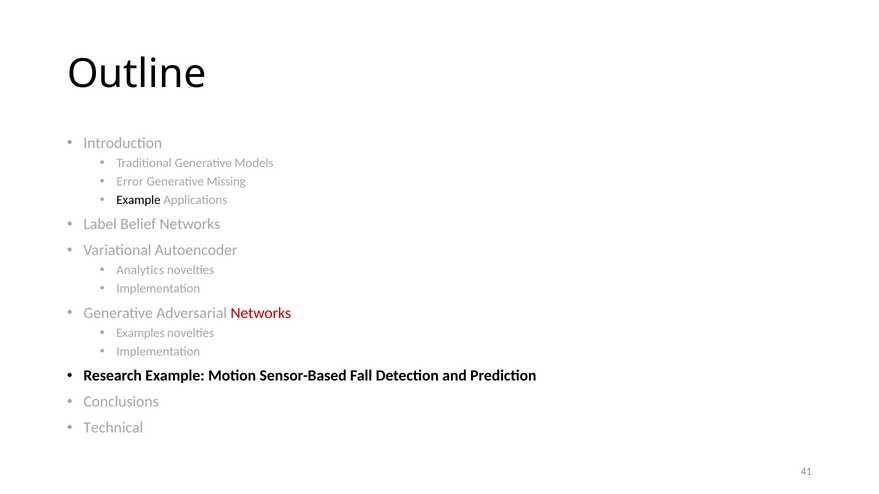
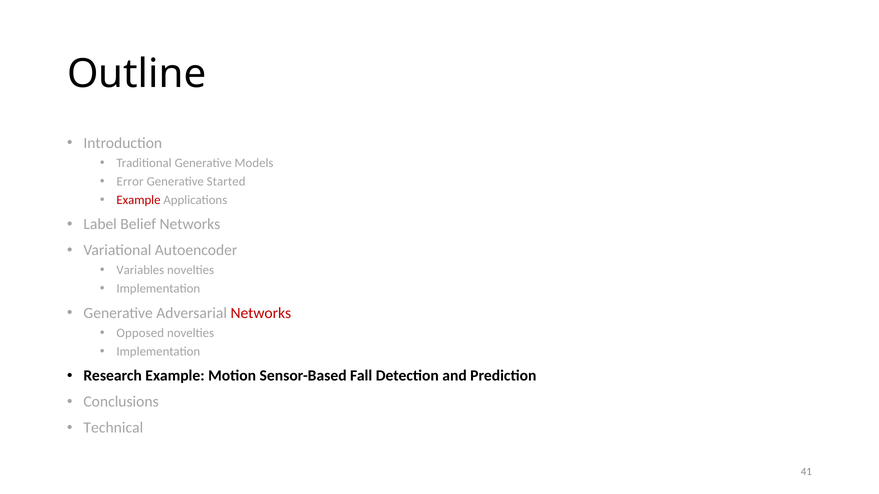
Missing: Missing -> Started (226, 182)
Example colour: black -> red (138, 200)
Analytics: Analytics -> Variables (140, 270)
Examples: Examples -> Opposed (140, 333)
